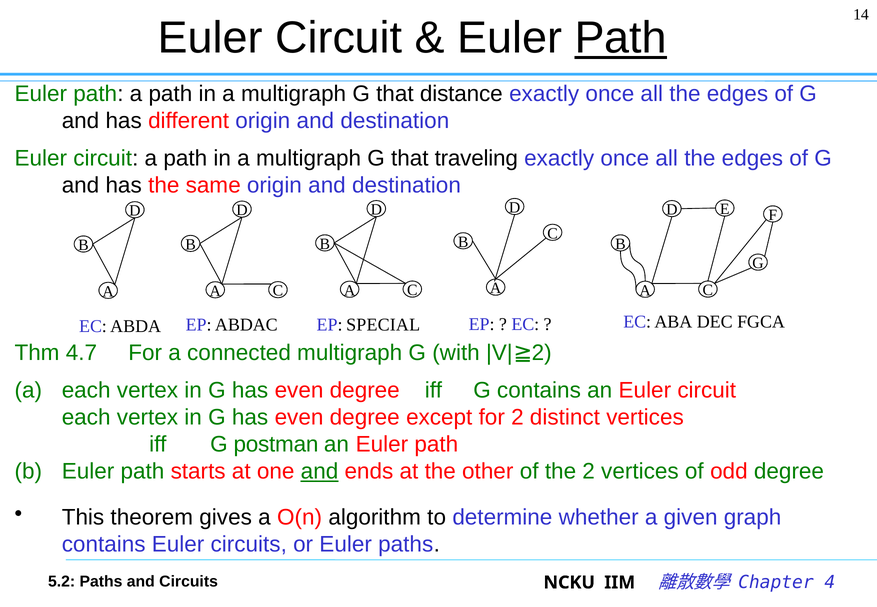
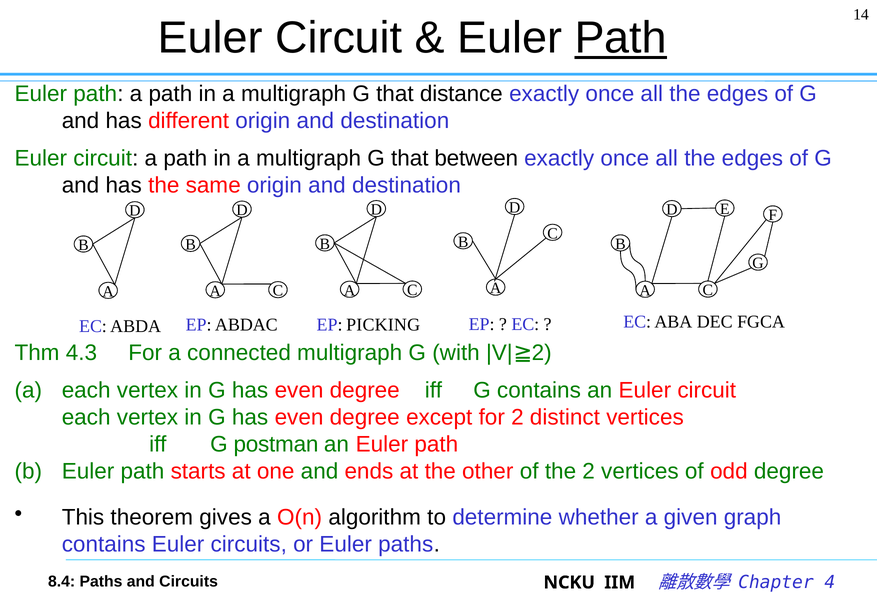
traveling: traveling -> between (476, 159)
SPECIAL: SPECIAL -> PICKING (383, 325)
4.7: 4.7 -> 4.3 (81, 353)
and underline: present -> none (320, 472)
5.2: 5.2 -> 8.4 (62, 582)
